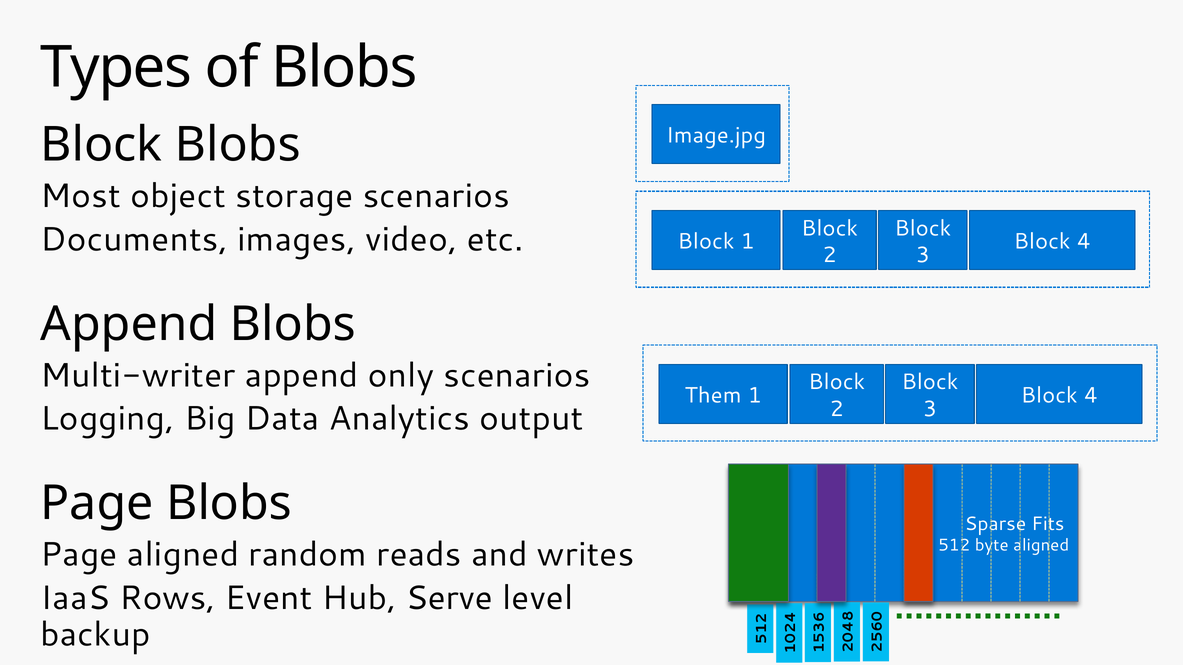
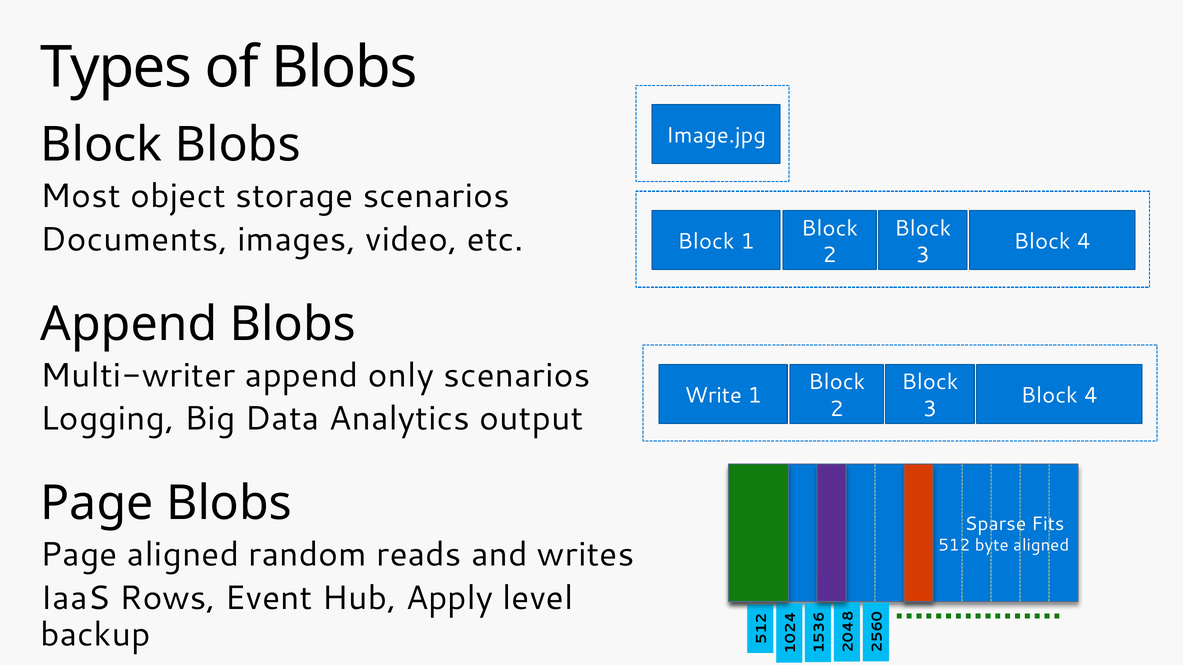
Them: Them -> Write (713, 396)
Serve: Serve -> Apply (449, 598)
